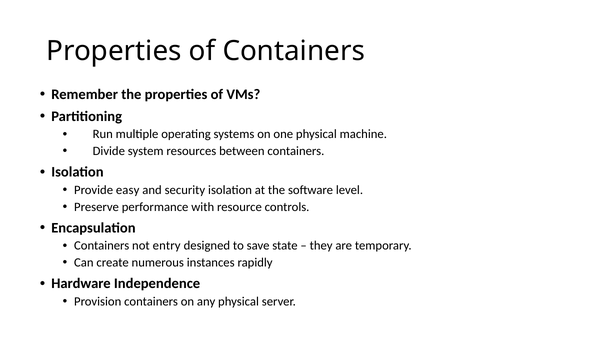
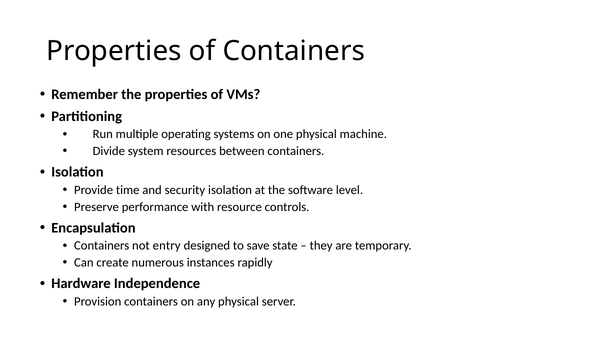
easy: easy -> time (128, 190)
